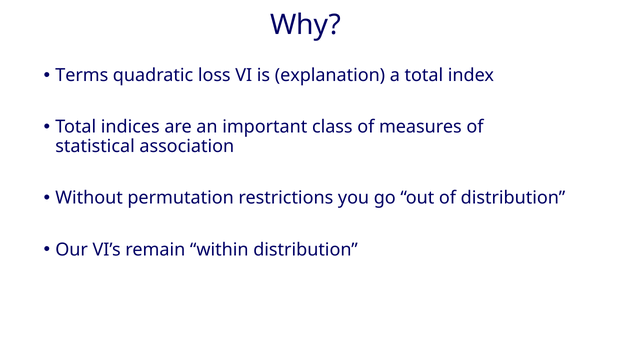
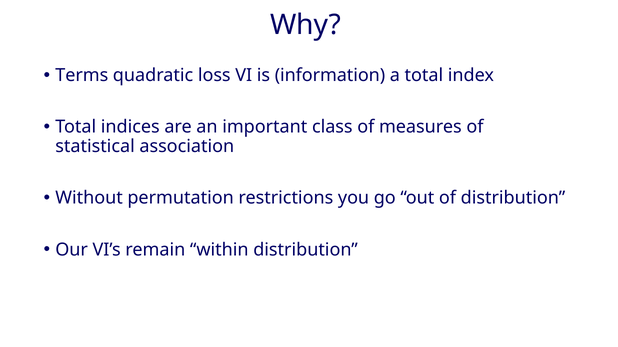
explanation: explanation -> information (330, 75)
